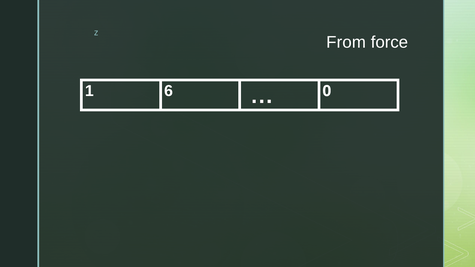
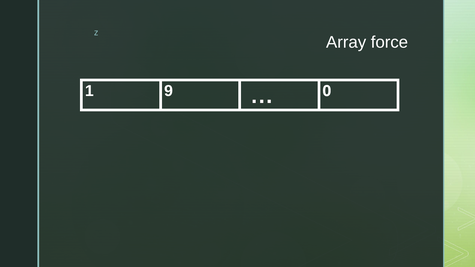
From: From -> Array (346, 42)
6: 6 -> 9 (169, 91)
